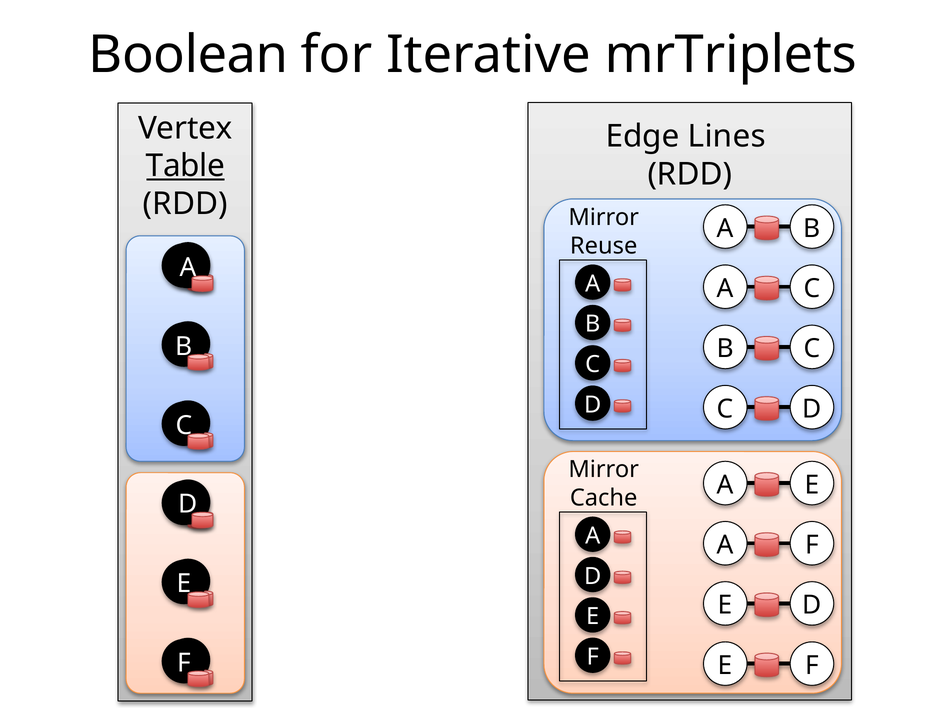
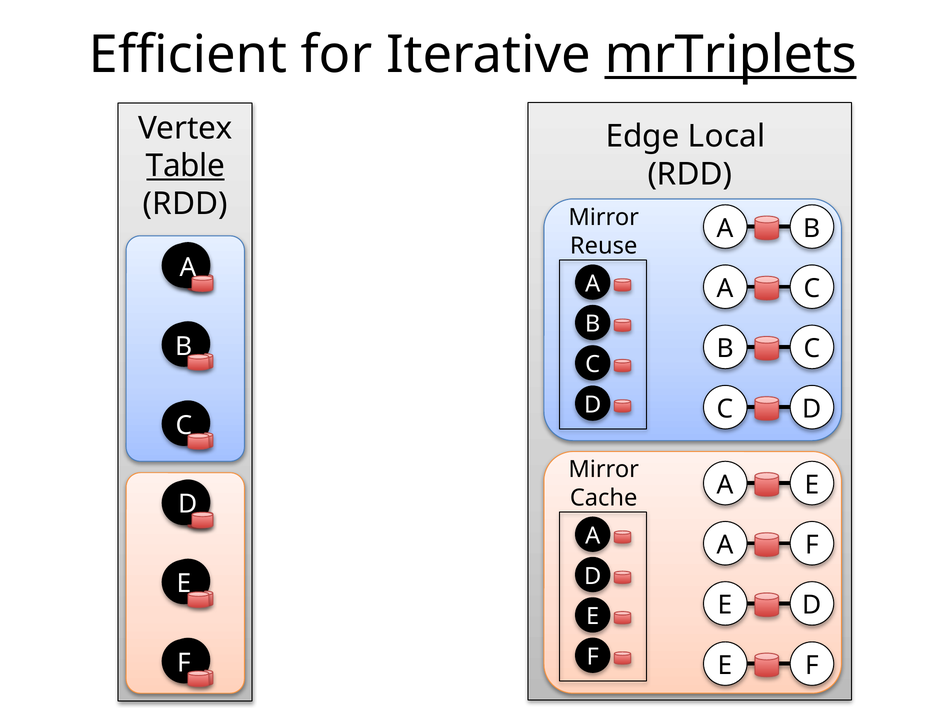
Boolean: Boolean -> Efficient (188, 55)
mrTriplets underline: none -> present (731, 55)
Lines: Lines -> Local (727, 137)
